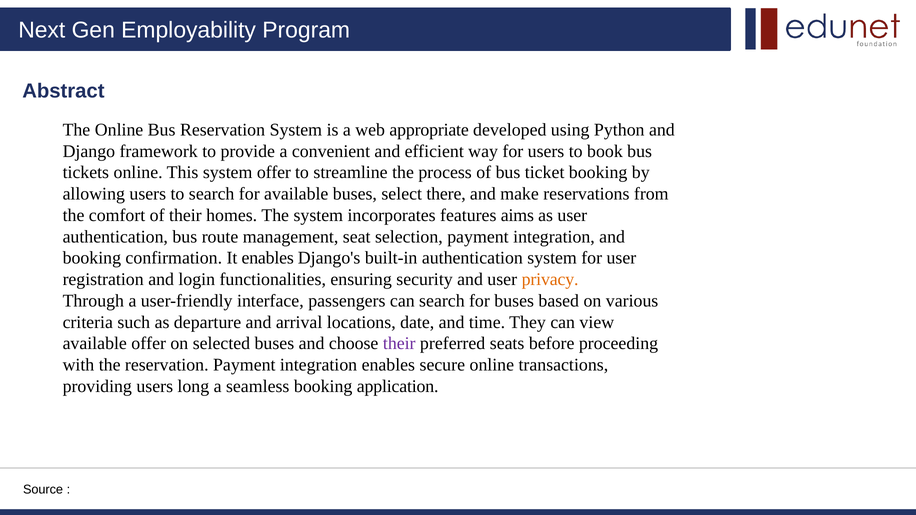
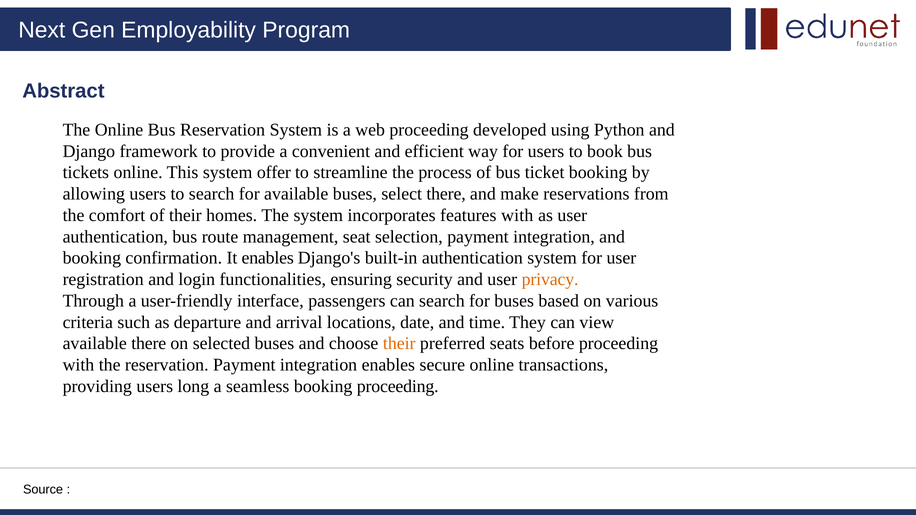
web appropriate: appropriate -> proceeding (429, 130)
features aims: aims -> with (517, 215)
available offer: offer -> there (149, 344)
their colour: purple -> orange (399, 344)
booking application: application -> proceeding (398, 387)
